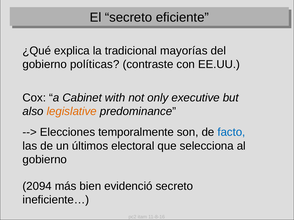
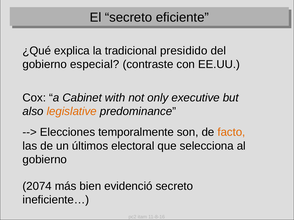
mayorías: mayorías -> presidido (184, 51)
políticas: políticas -> especial (95, 65)
facto colour: blue -> orange (231, 133)
2094: 2094 -> 2074 (37, 187)
